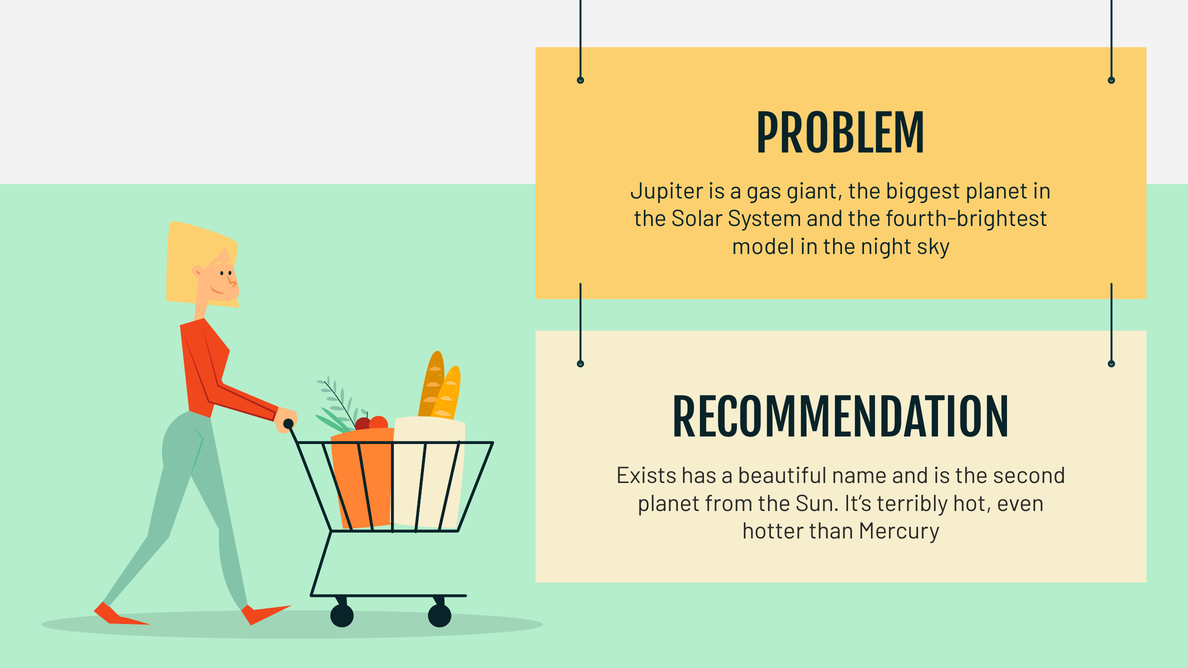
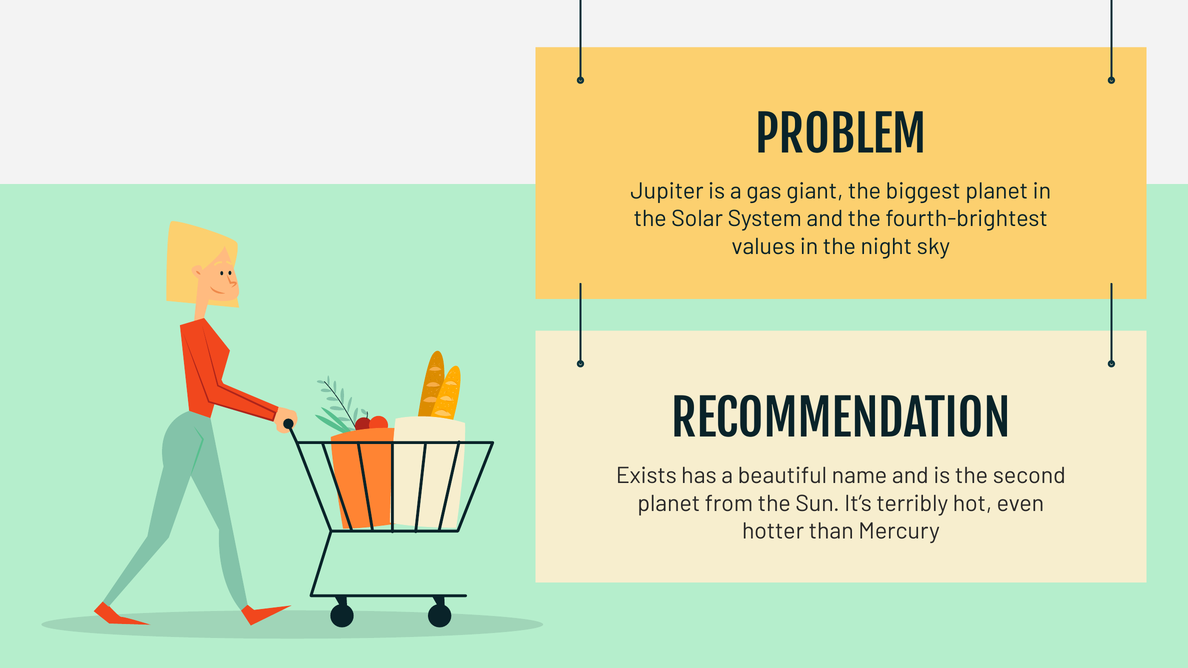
model: model -> values (763, 247)
